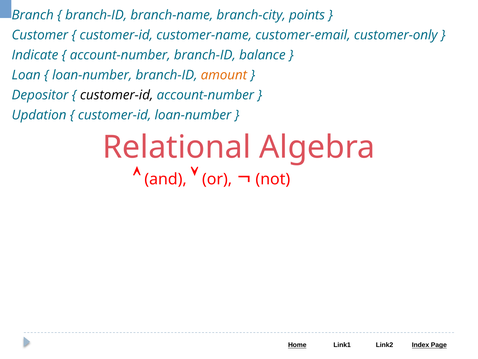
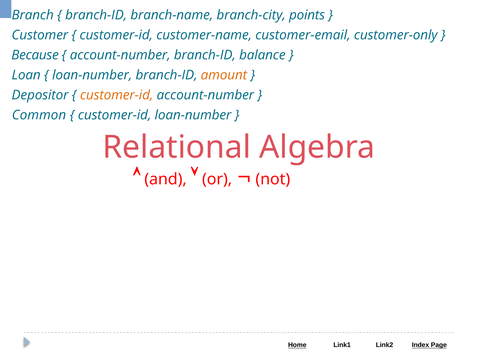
Indicate: Indicate -> Because (35, 55)
customer-id colour: black -> orange (117, 95)
Updation: Updation -> Common (39, 115)
